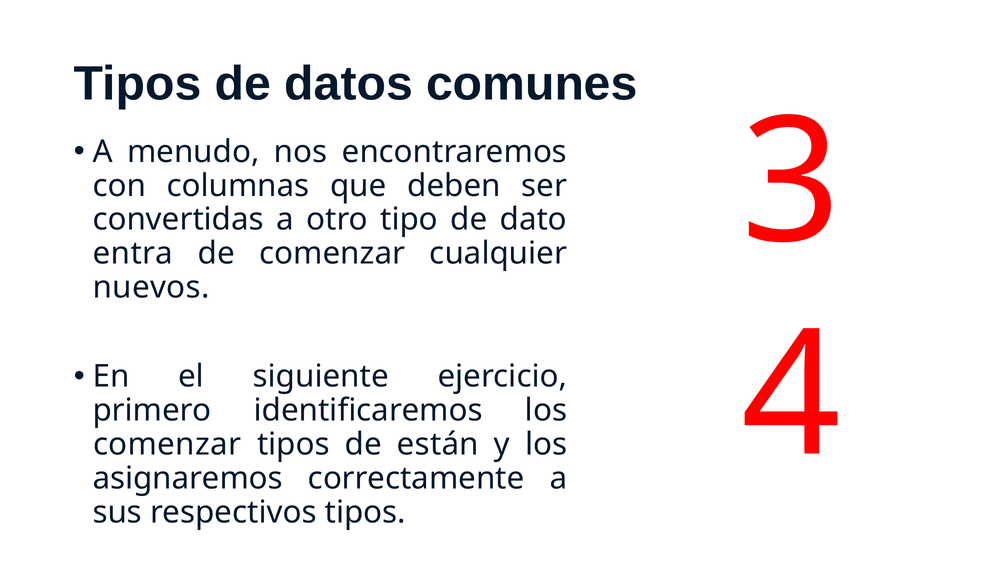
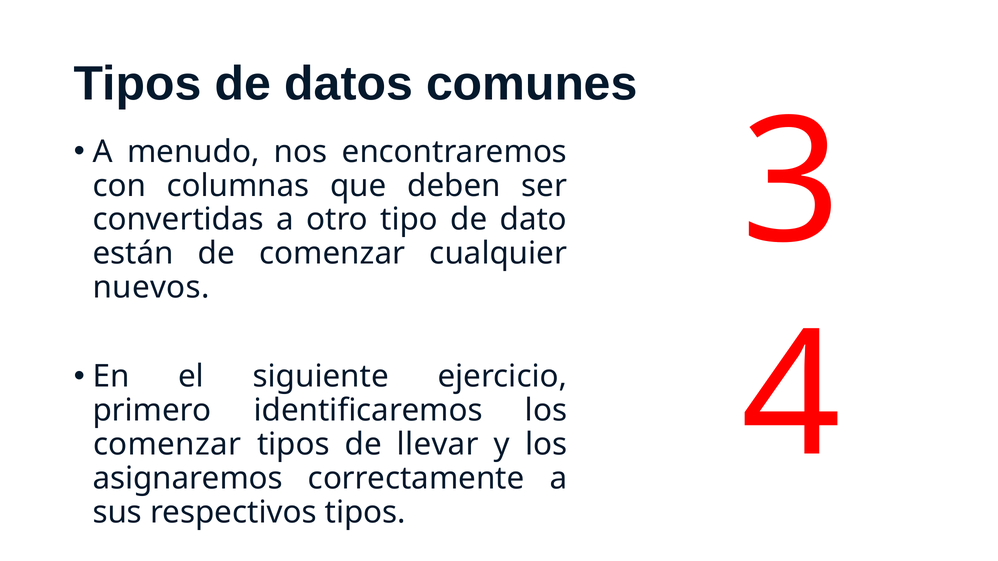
entra: entra -> están (133, 253)
están: están -> llevar (438, 444)
